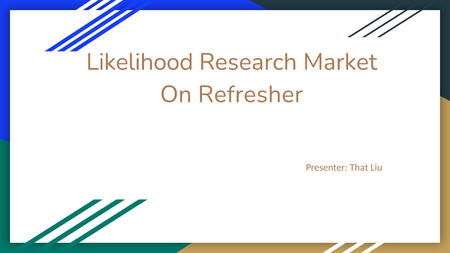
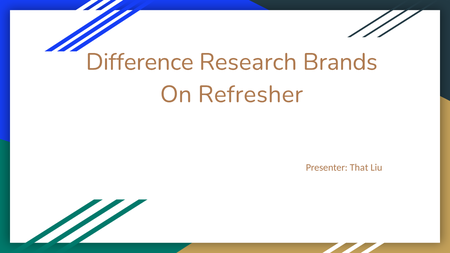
Likelihood: Likelihood -> Difference (140, 62)
Market: Market -> Brands (340, 62)
